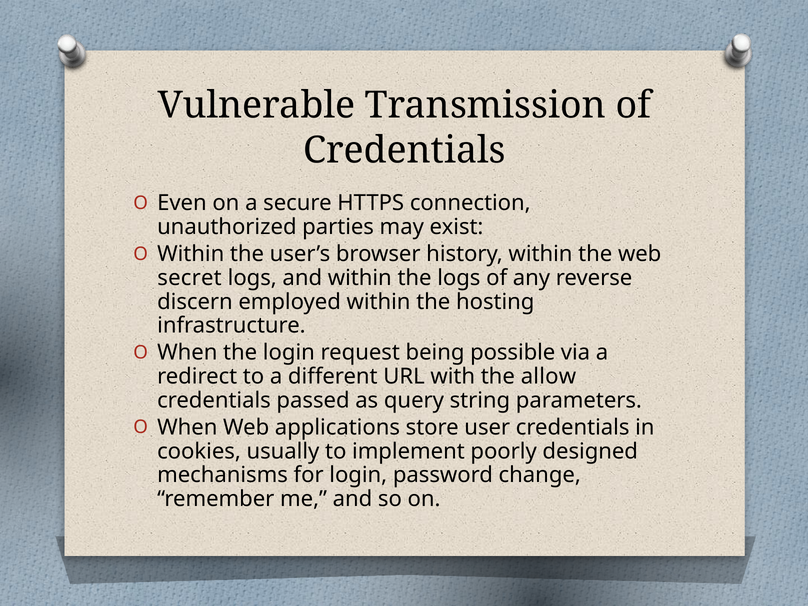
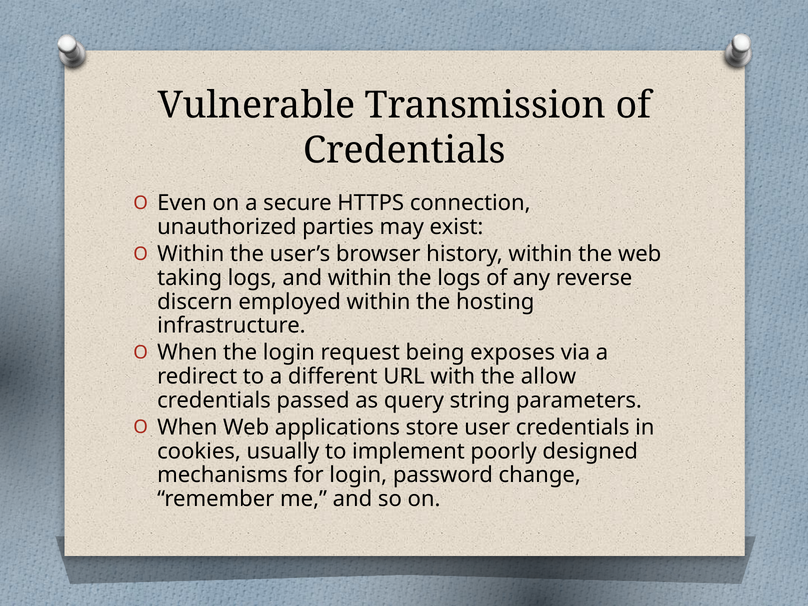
secret: secret -> taking (190, 278)
possible: possible -> exposes (513, 353)
